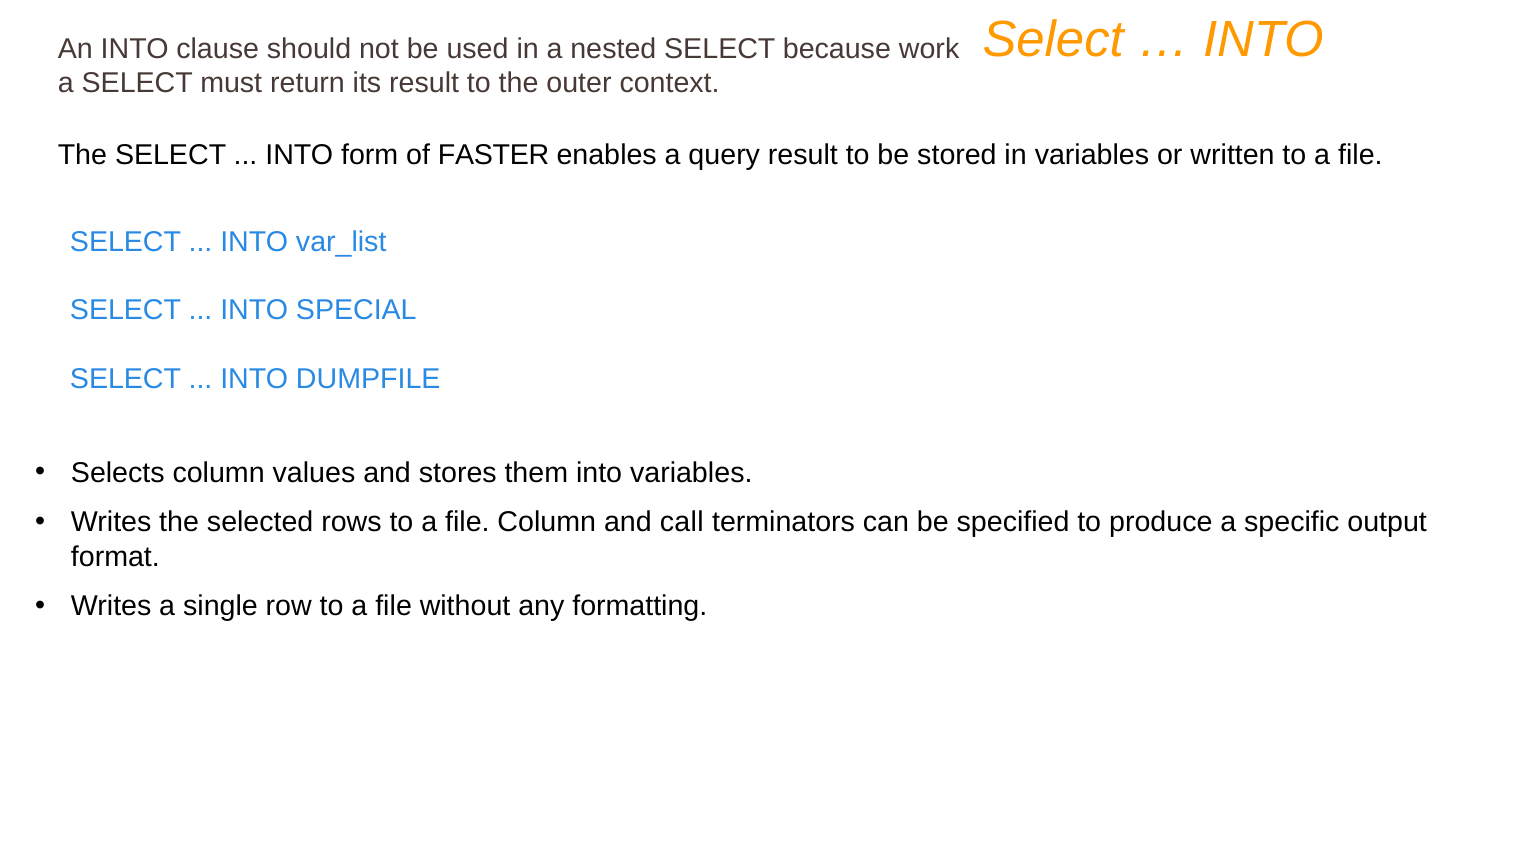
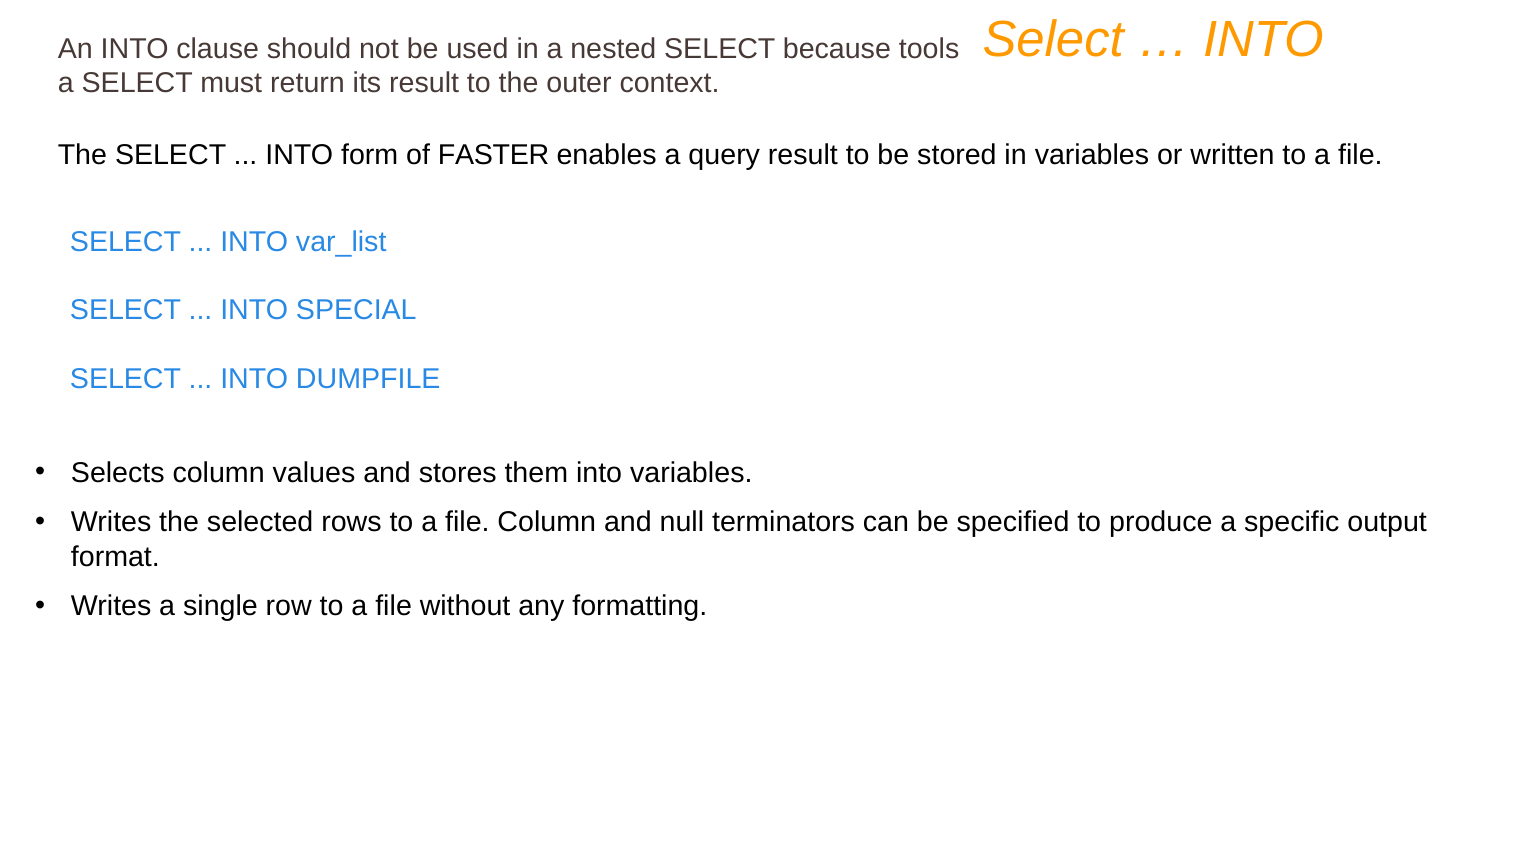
work: work -> tools (929, 49)
call: call -> null (682, 523)
